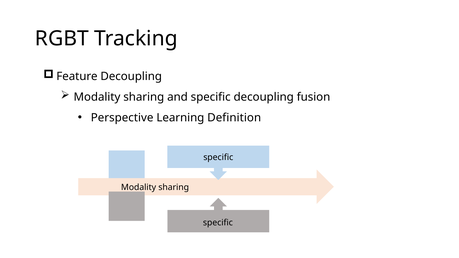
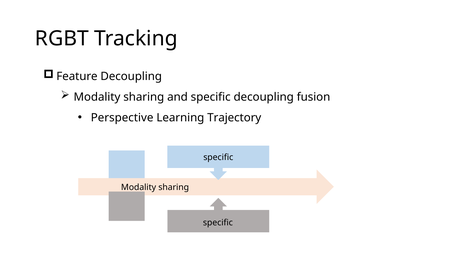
Definition: Definition -> Trajectory (234, 118)
